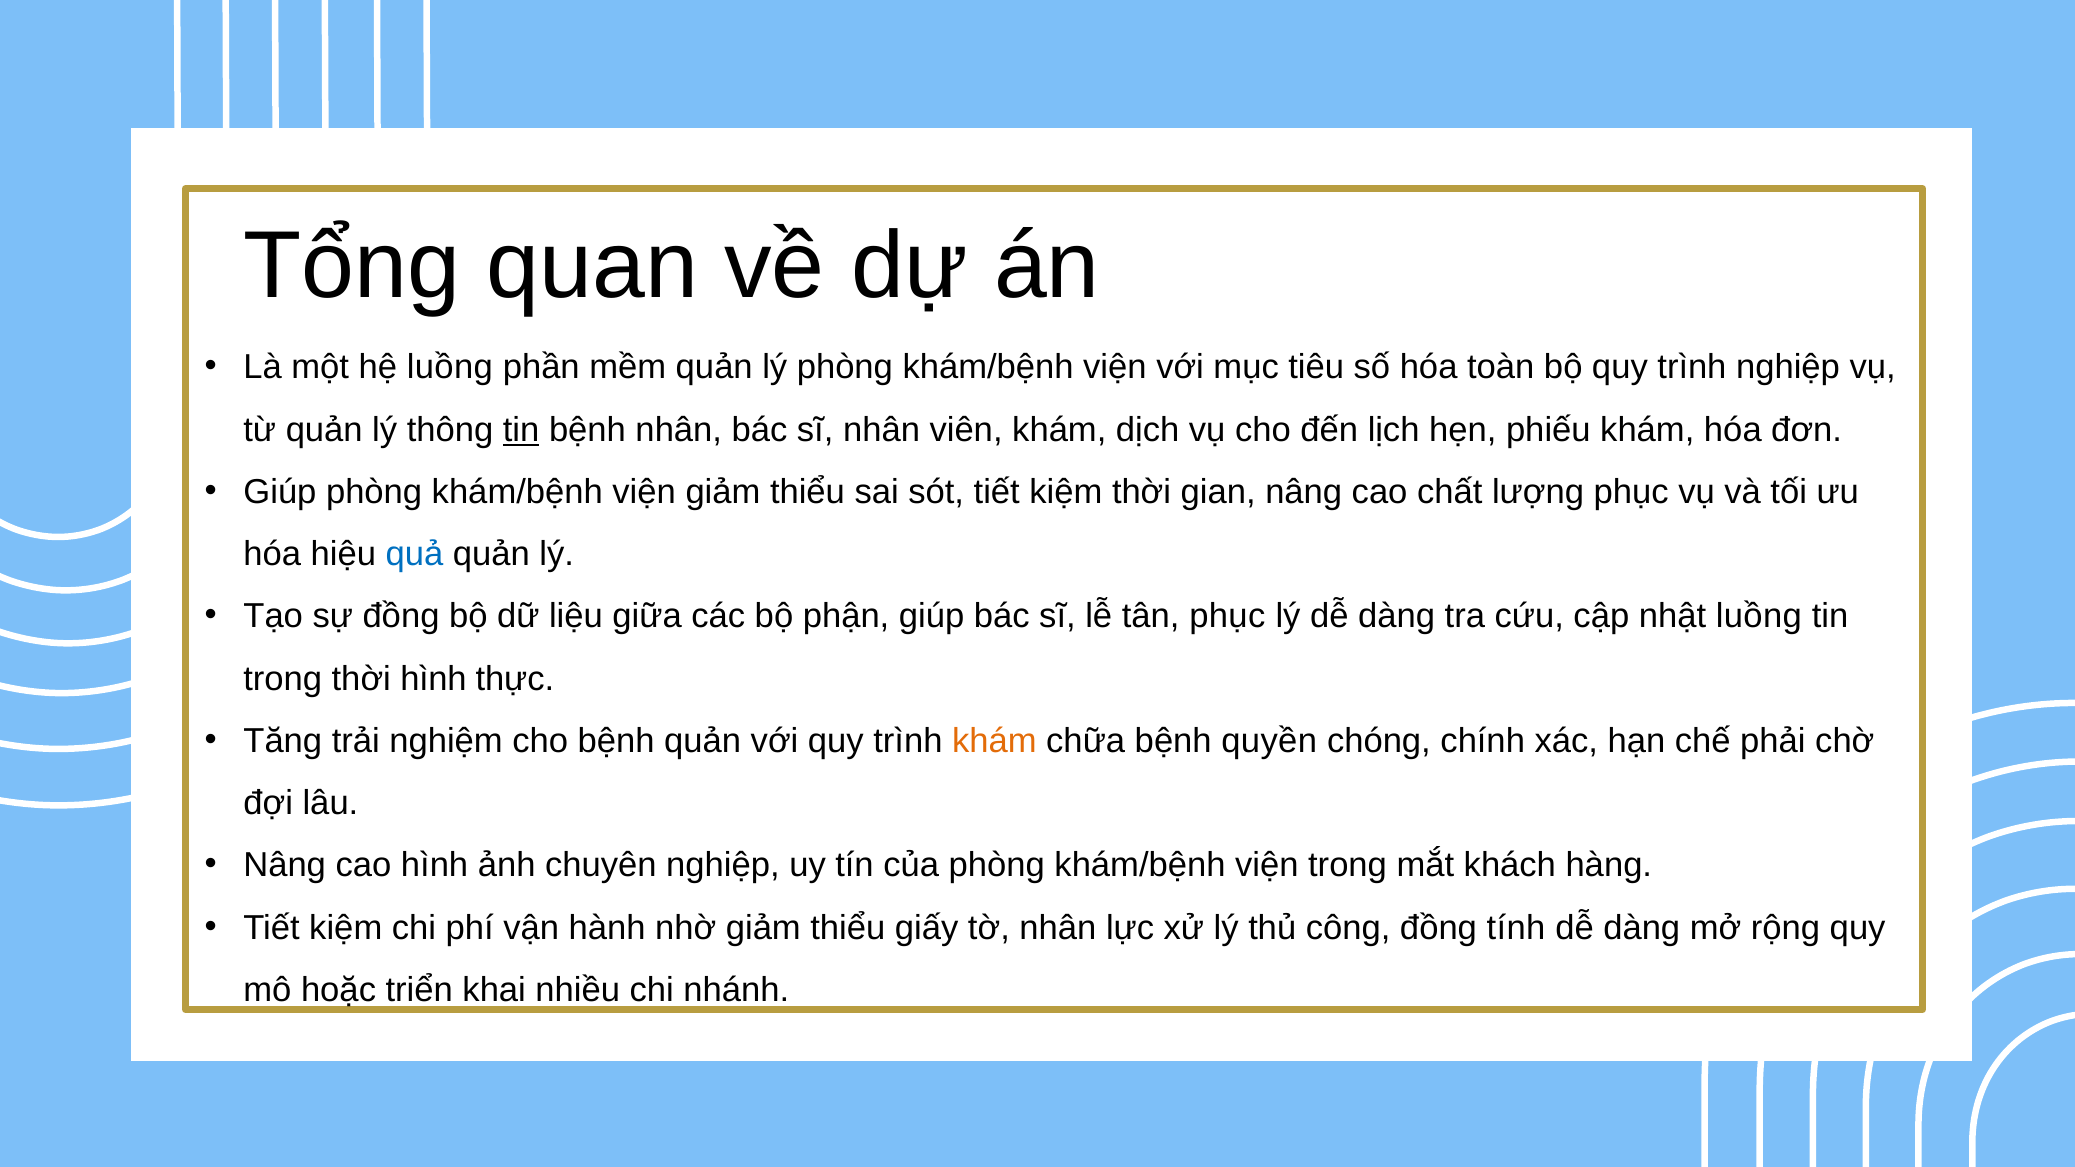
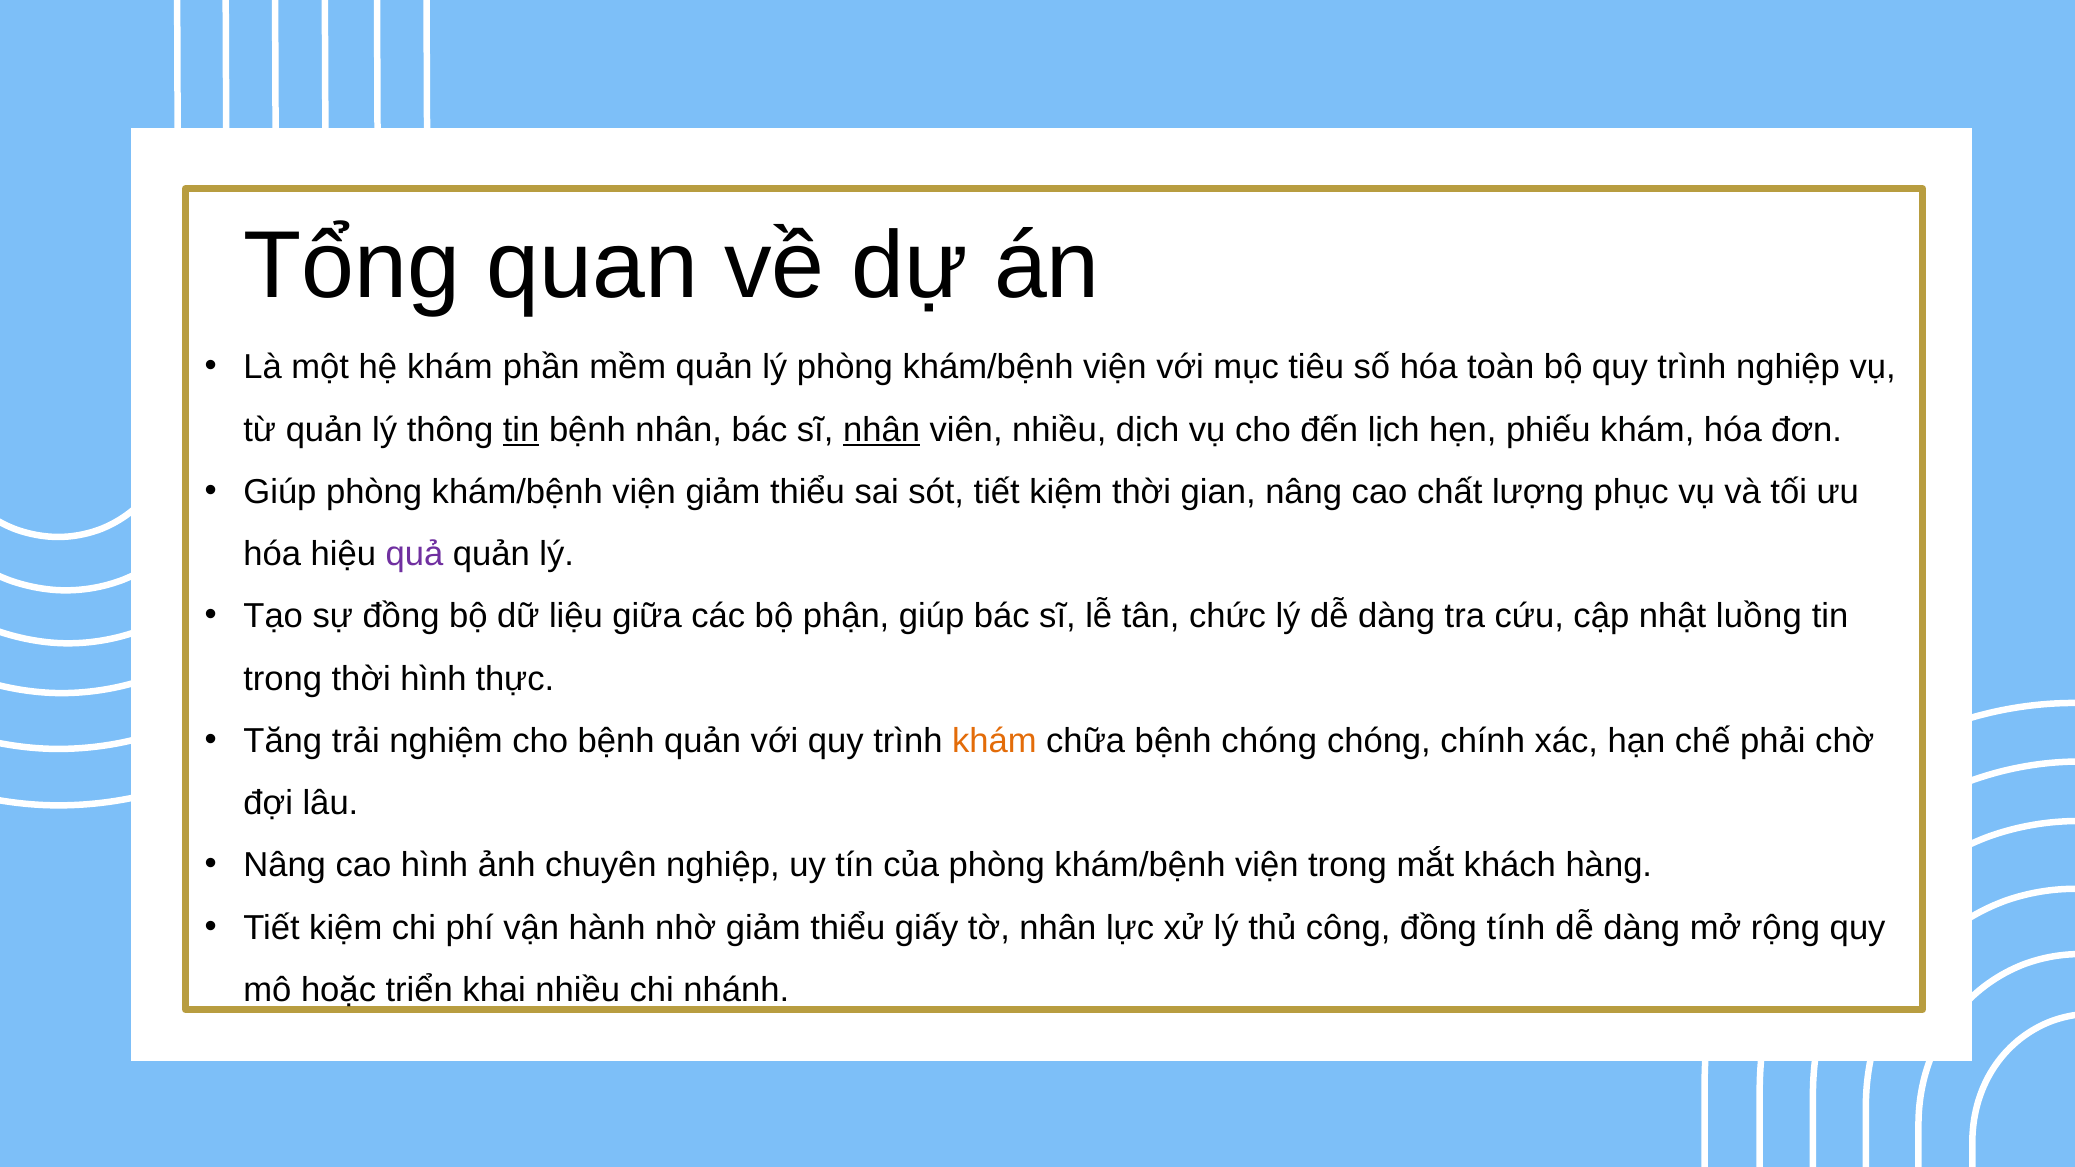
hệ luồng: luồng -> khám (450, 368)
nhân underline: none -> present (882, 430)
viên khám: khám -> nhiều (1059, 430)
quả colour: blue -> purple (414, 554)
tân phục: phục -> chức (1228, 617)
bệnh quyền: quyền -> chóng (1269, 741)
